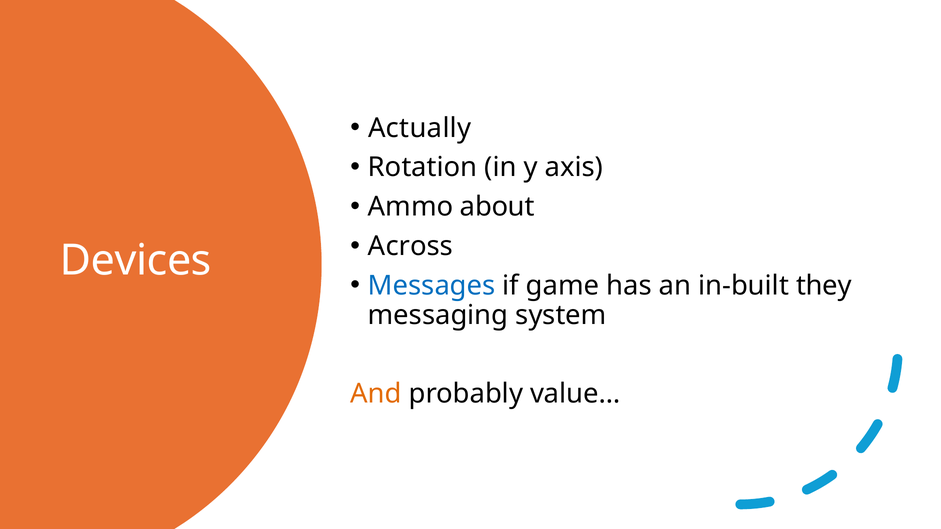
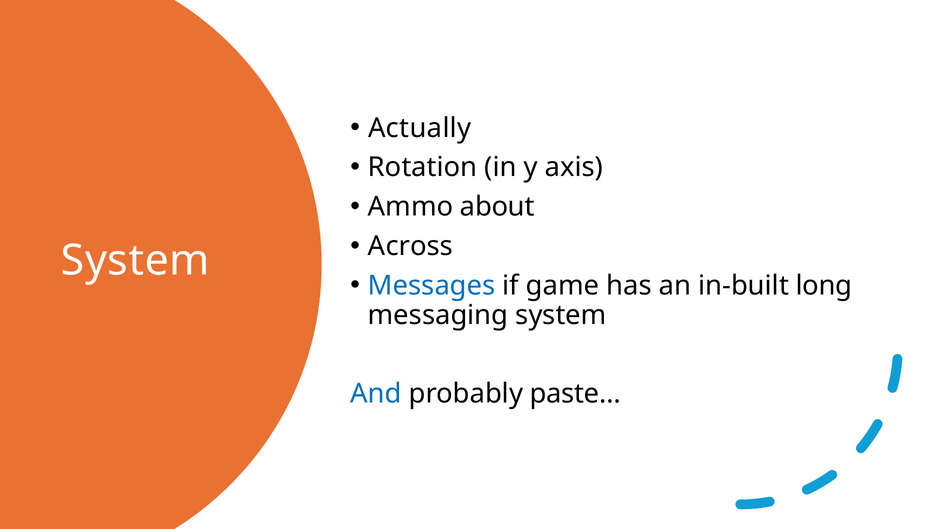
Devices: Devices -> System (135, 261)
they: they -> long (824, 286)
And colour: orange -> blue (376, 394)
value…: value… -> paste… (575, 394)
